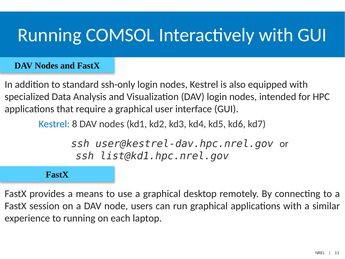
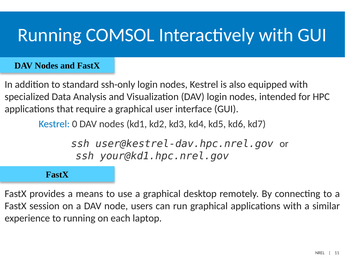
8: 8 -> 0 (75, 124)
list@kd1.hpc.nrel.gov: list@kd1.hpc.nrel.gov -> your@kd1.hpc.nrel.gov (164, 156)
